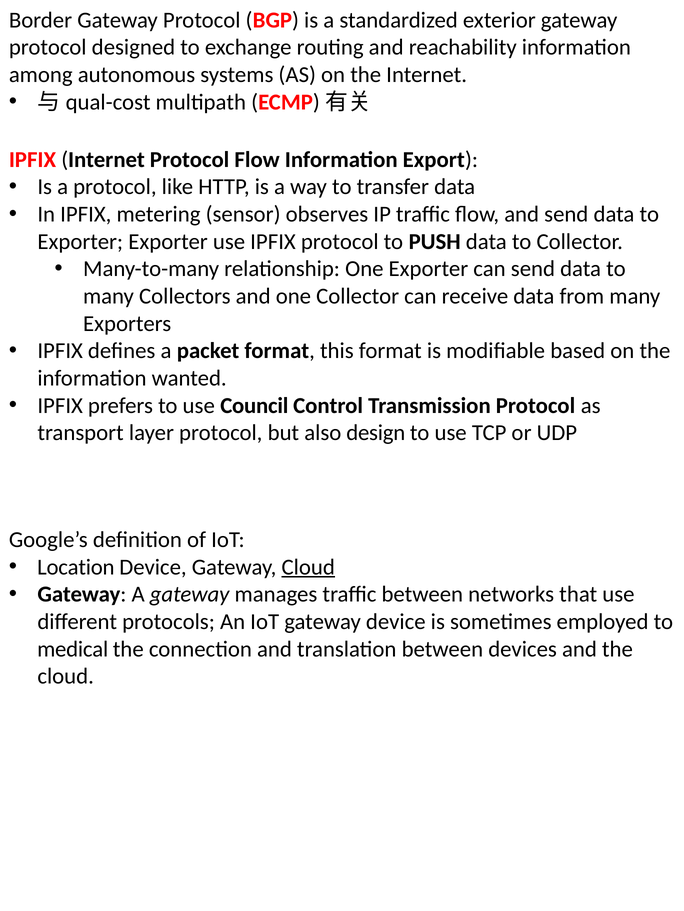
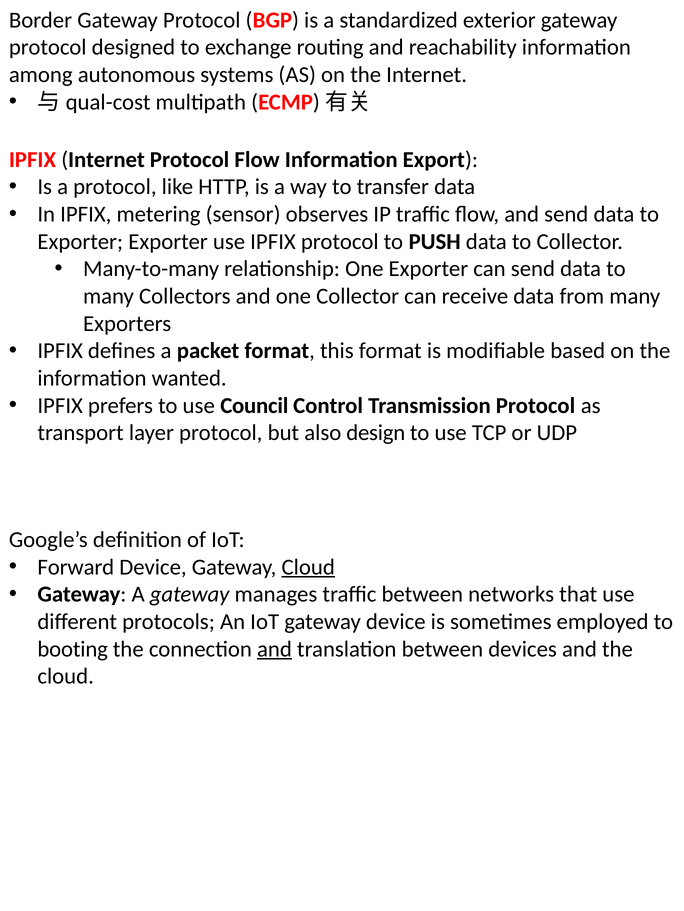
Location: Location -> Forward (76, 568)
medical: medical -> booting (73, 650)
and underline: none -> present (274, 650)
